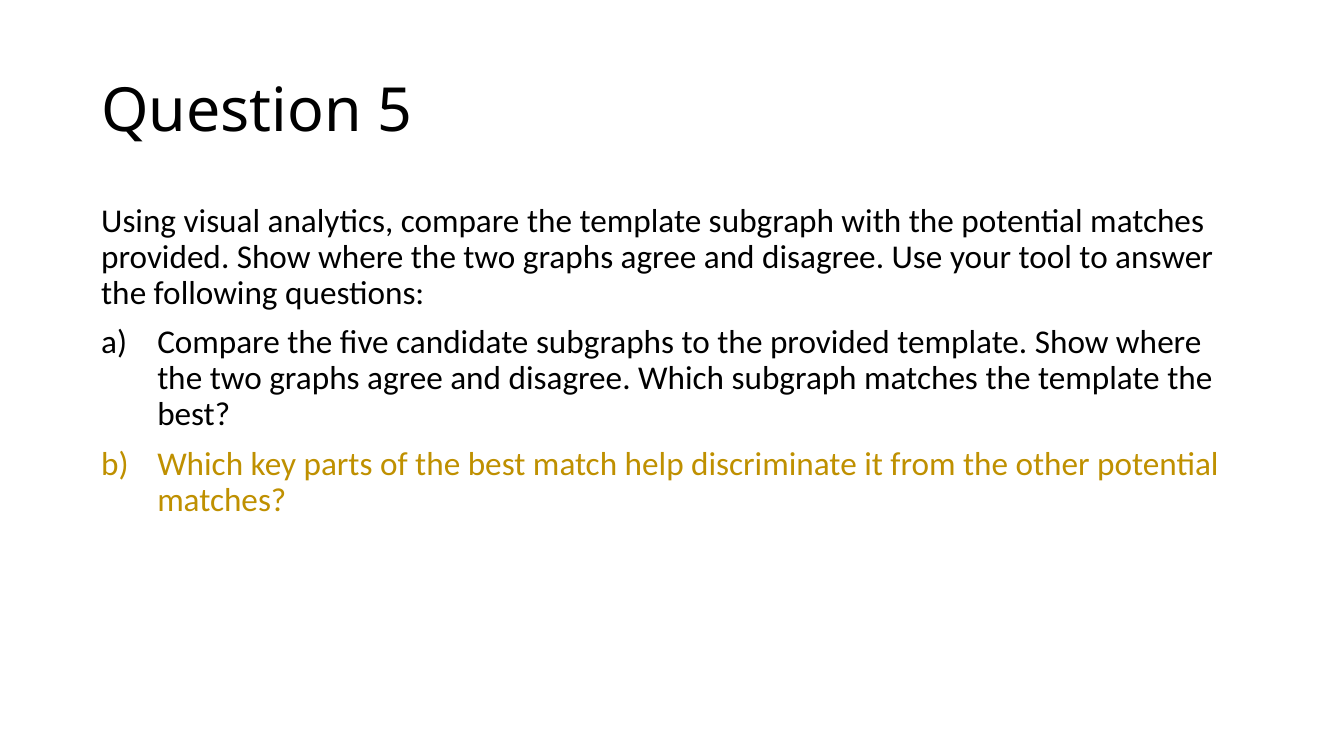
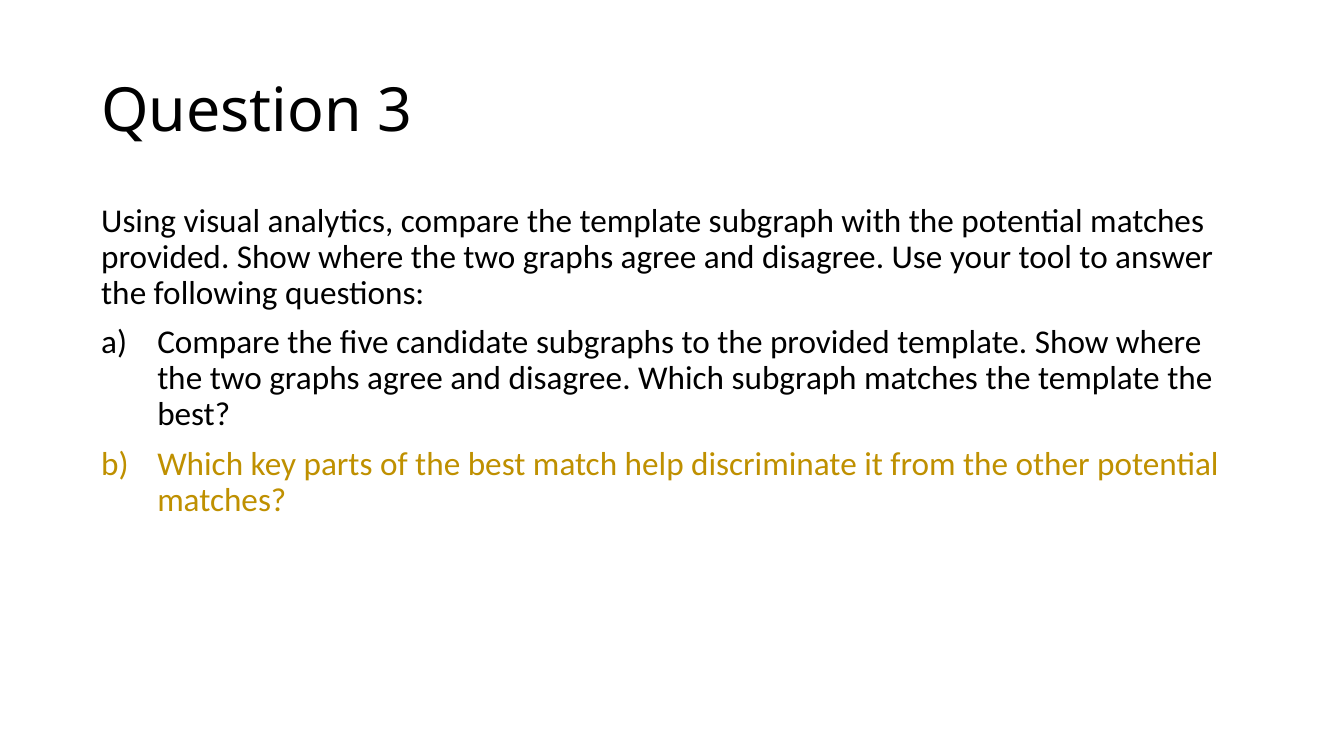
5: 5 -> 3 (395, 112)
